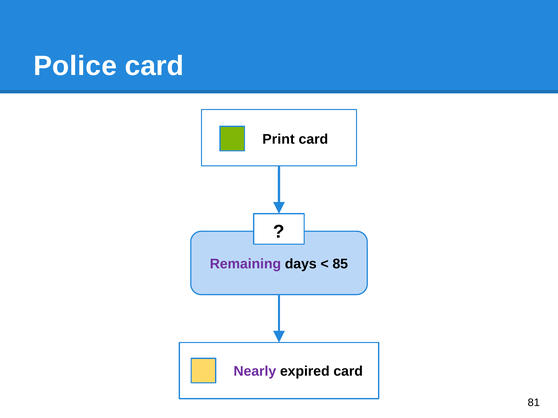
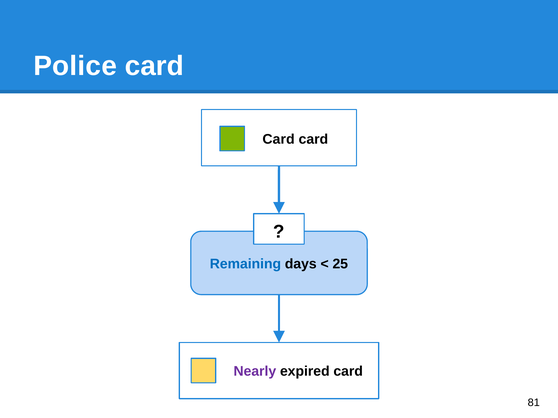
Print: Print -> Card (279, 140)
Remaining colour: purple -> blue (245, 264)
85: 85 -> 25 (340, 264)
